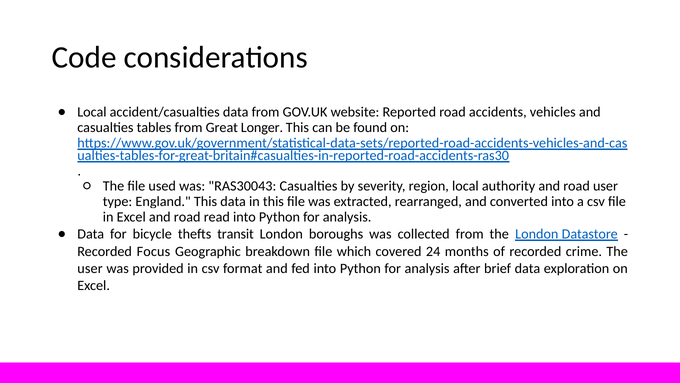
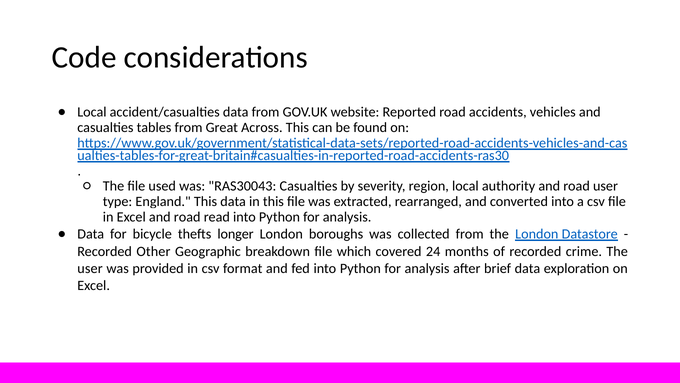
Longer: Longer -> Across (262, 127)
transit: transit -> longer (236, 234)
Focus: Focus -> Other (153, 251)
